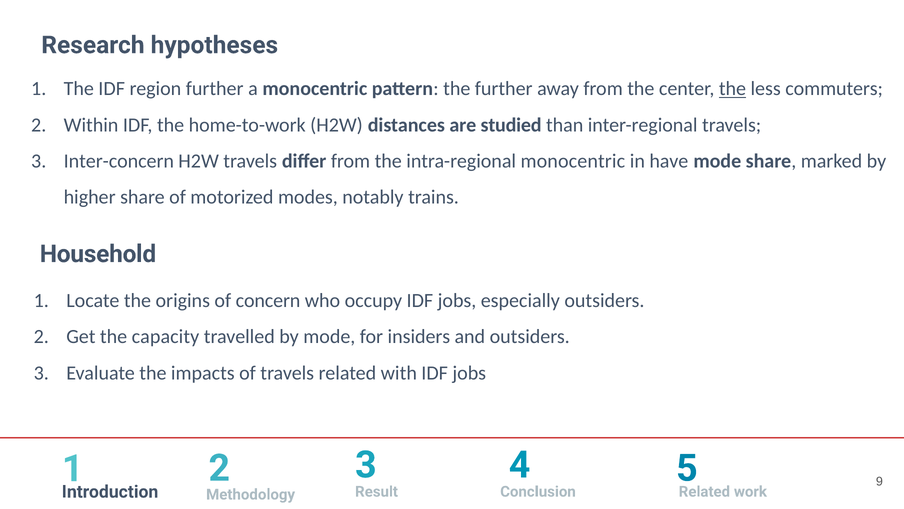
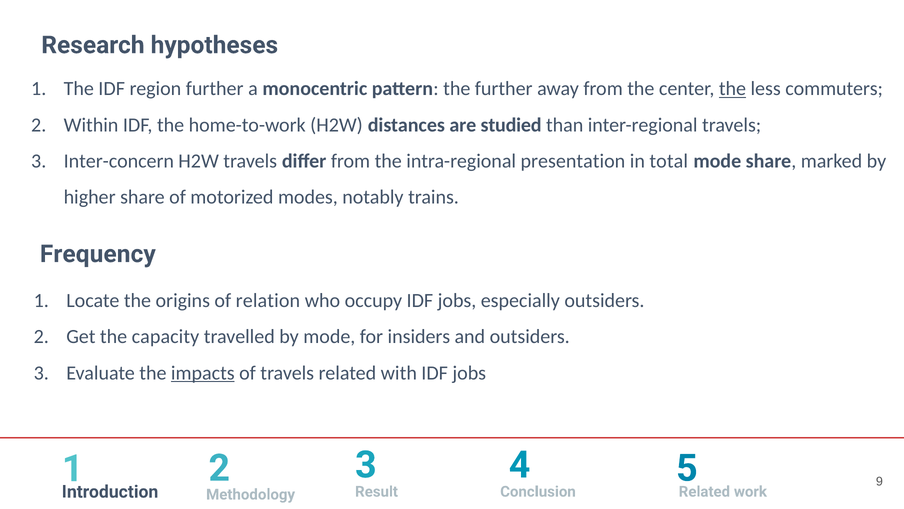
intra-regional monocentric: monocentric -> presentation (573, 161)
have: have -> total (669, 161)
Household: Household -> Frequency (98, 254)
concern: concern -> relation (268, 300)
impacts underline: none -> present (203, 373)
